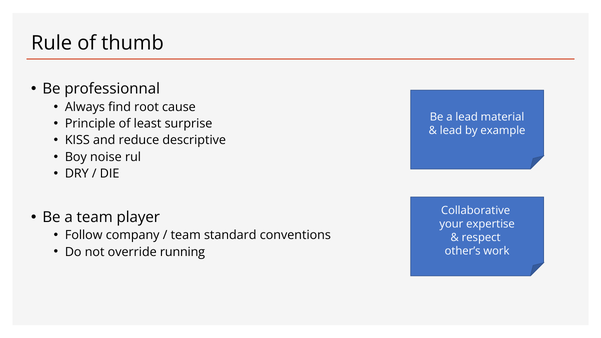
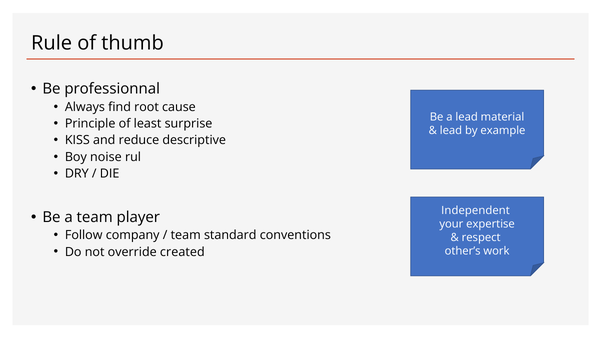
Collaborative: Collaborative -> Independent (476, 210)
running: running -> created (182, 252)
